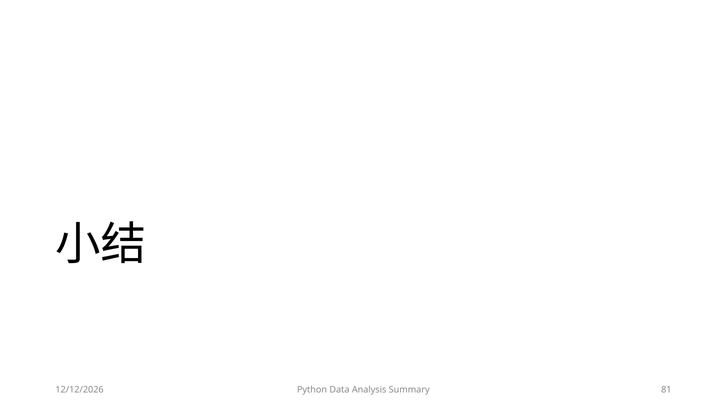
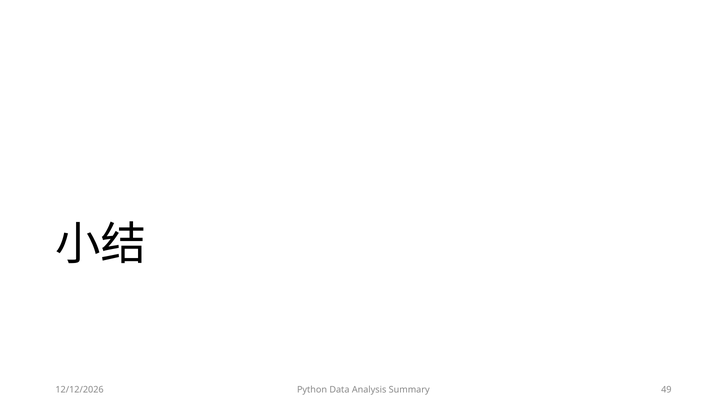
81: 81 -> 49 (666, 390)
